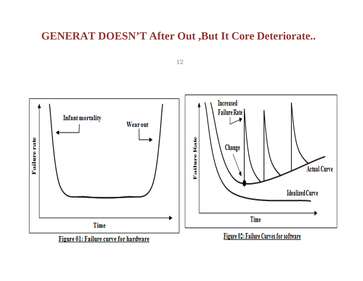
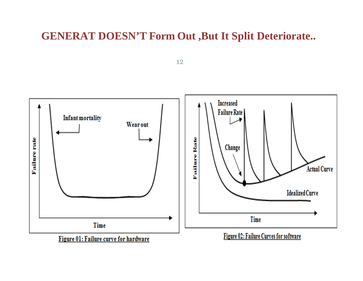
After: After -> Form (162, 36)
Core: Core -> Split (243, 36)
